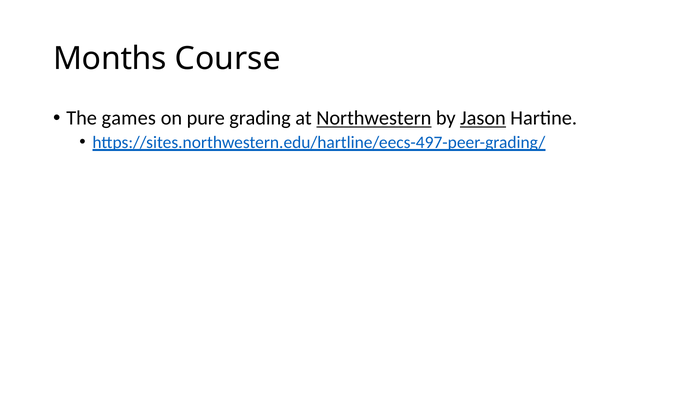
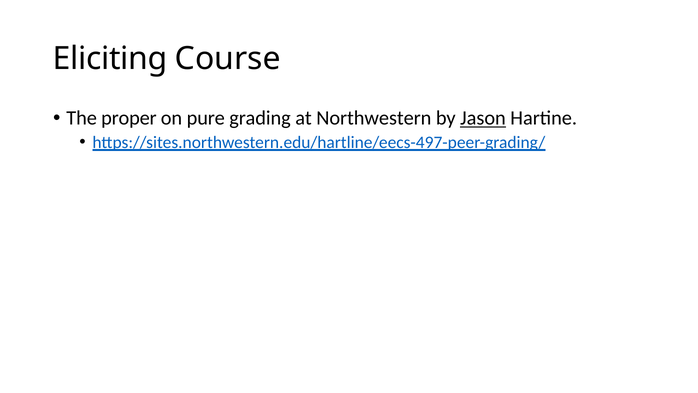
Months: Months -> Eliciting (110, 59)
games: games -> proper (129, 118)
Northwestern underline: present -> none (374, 118)
